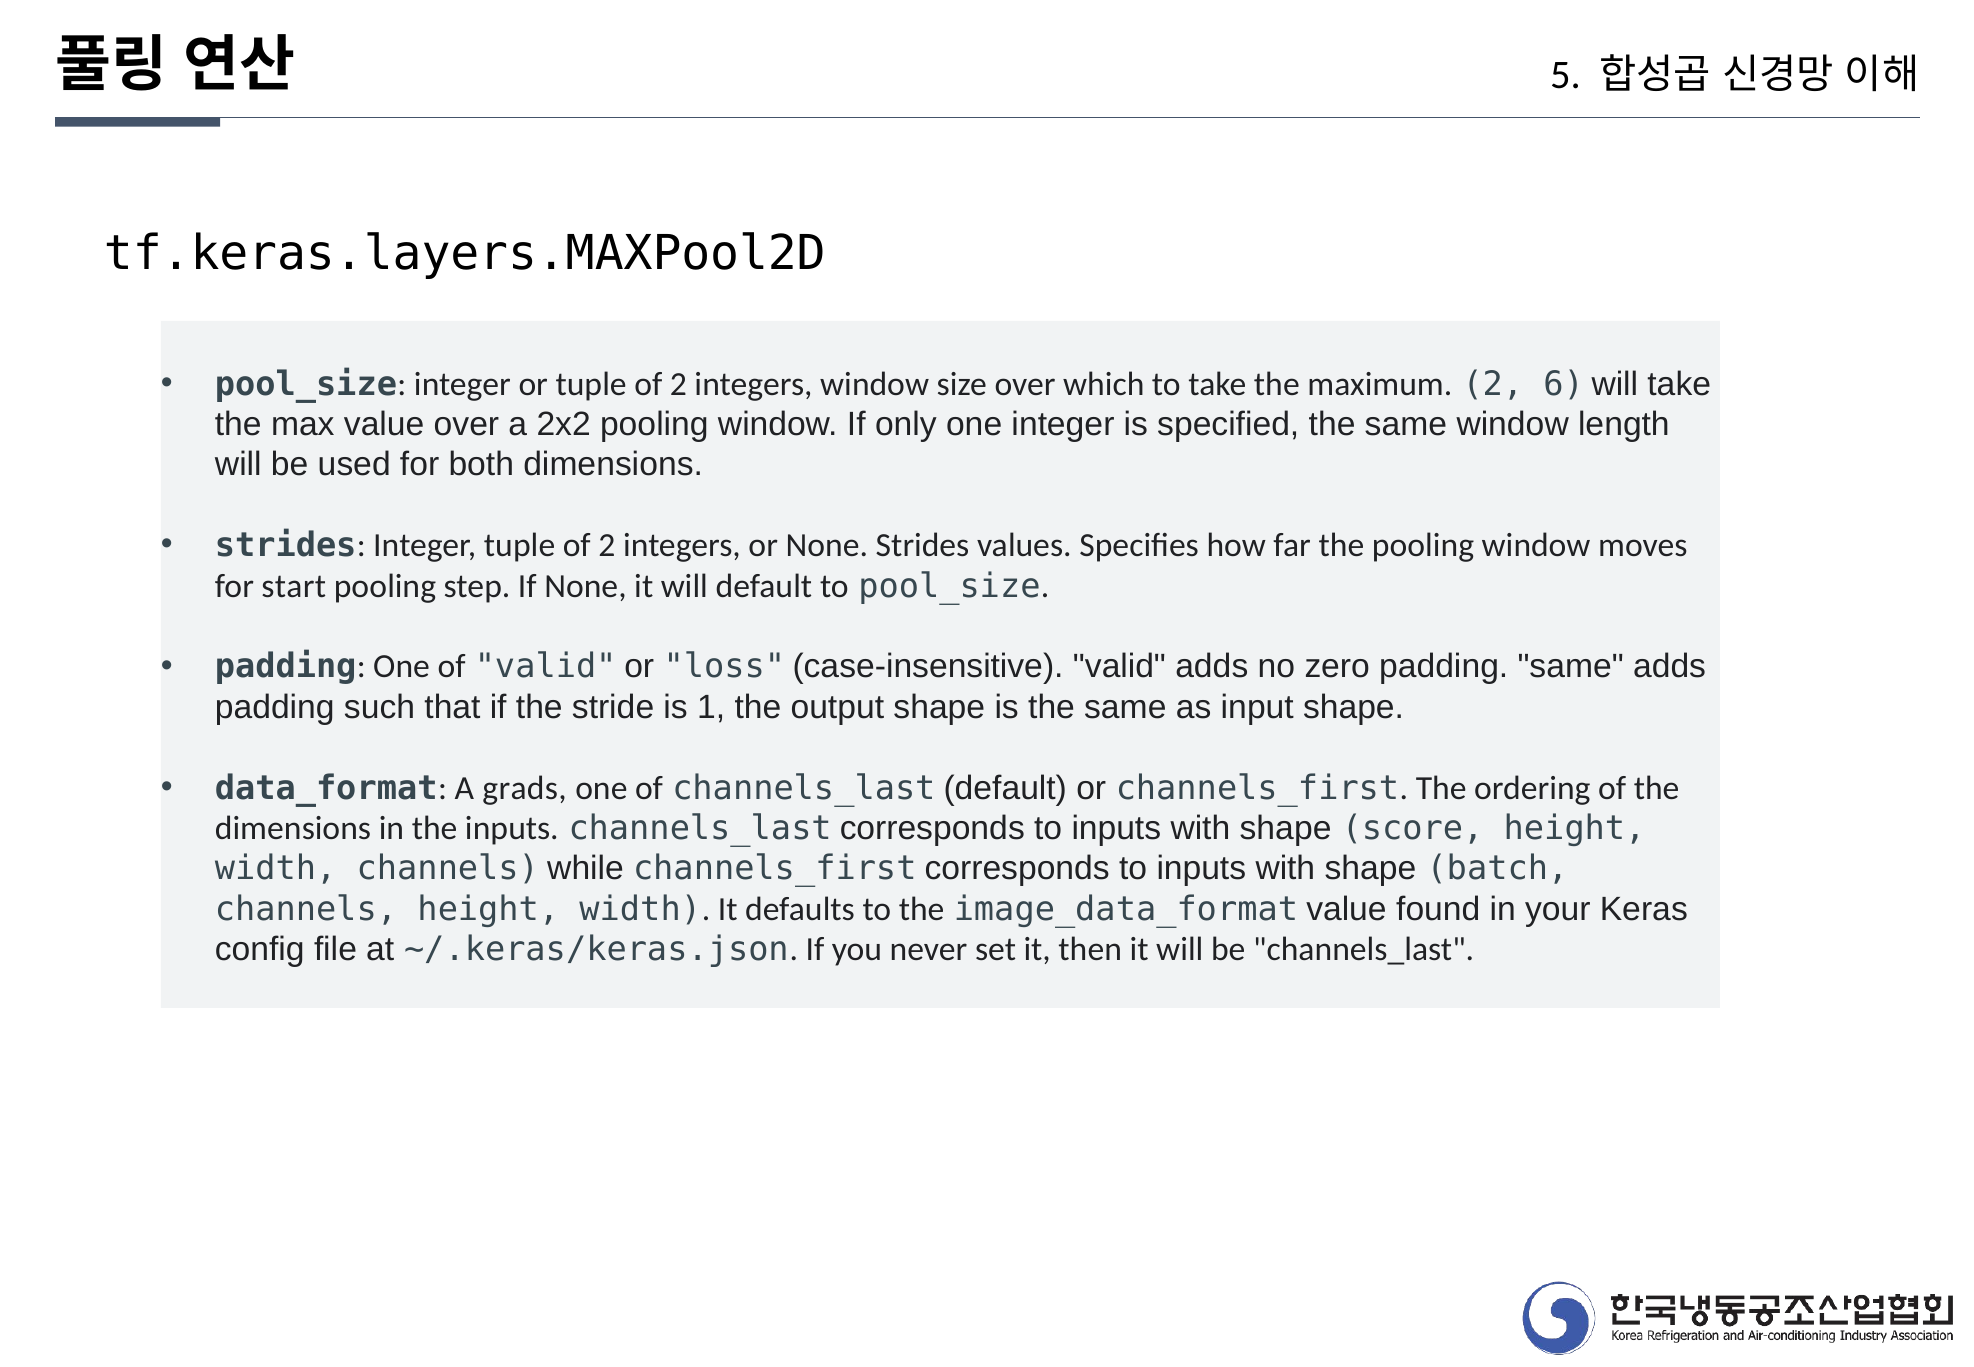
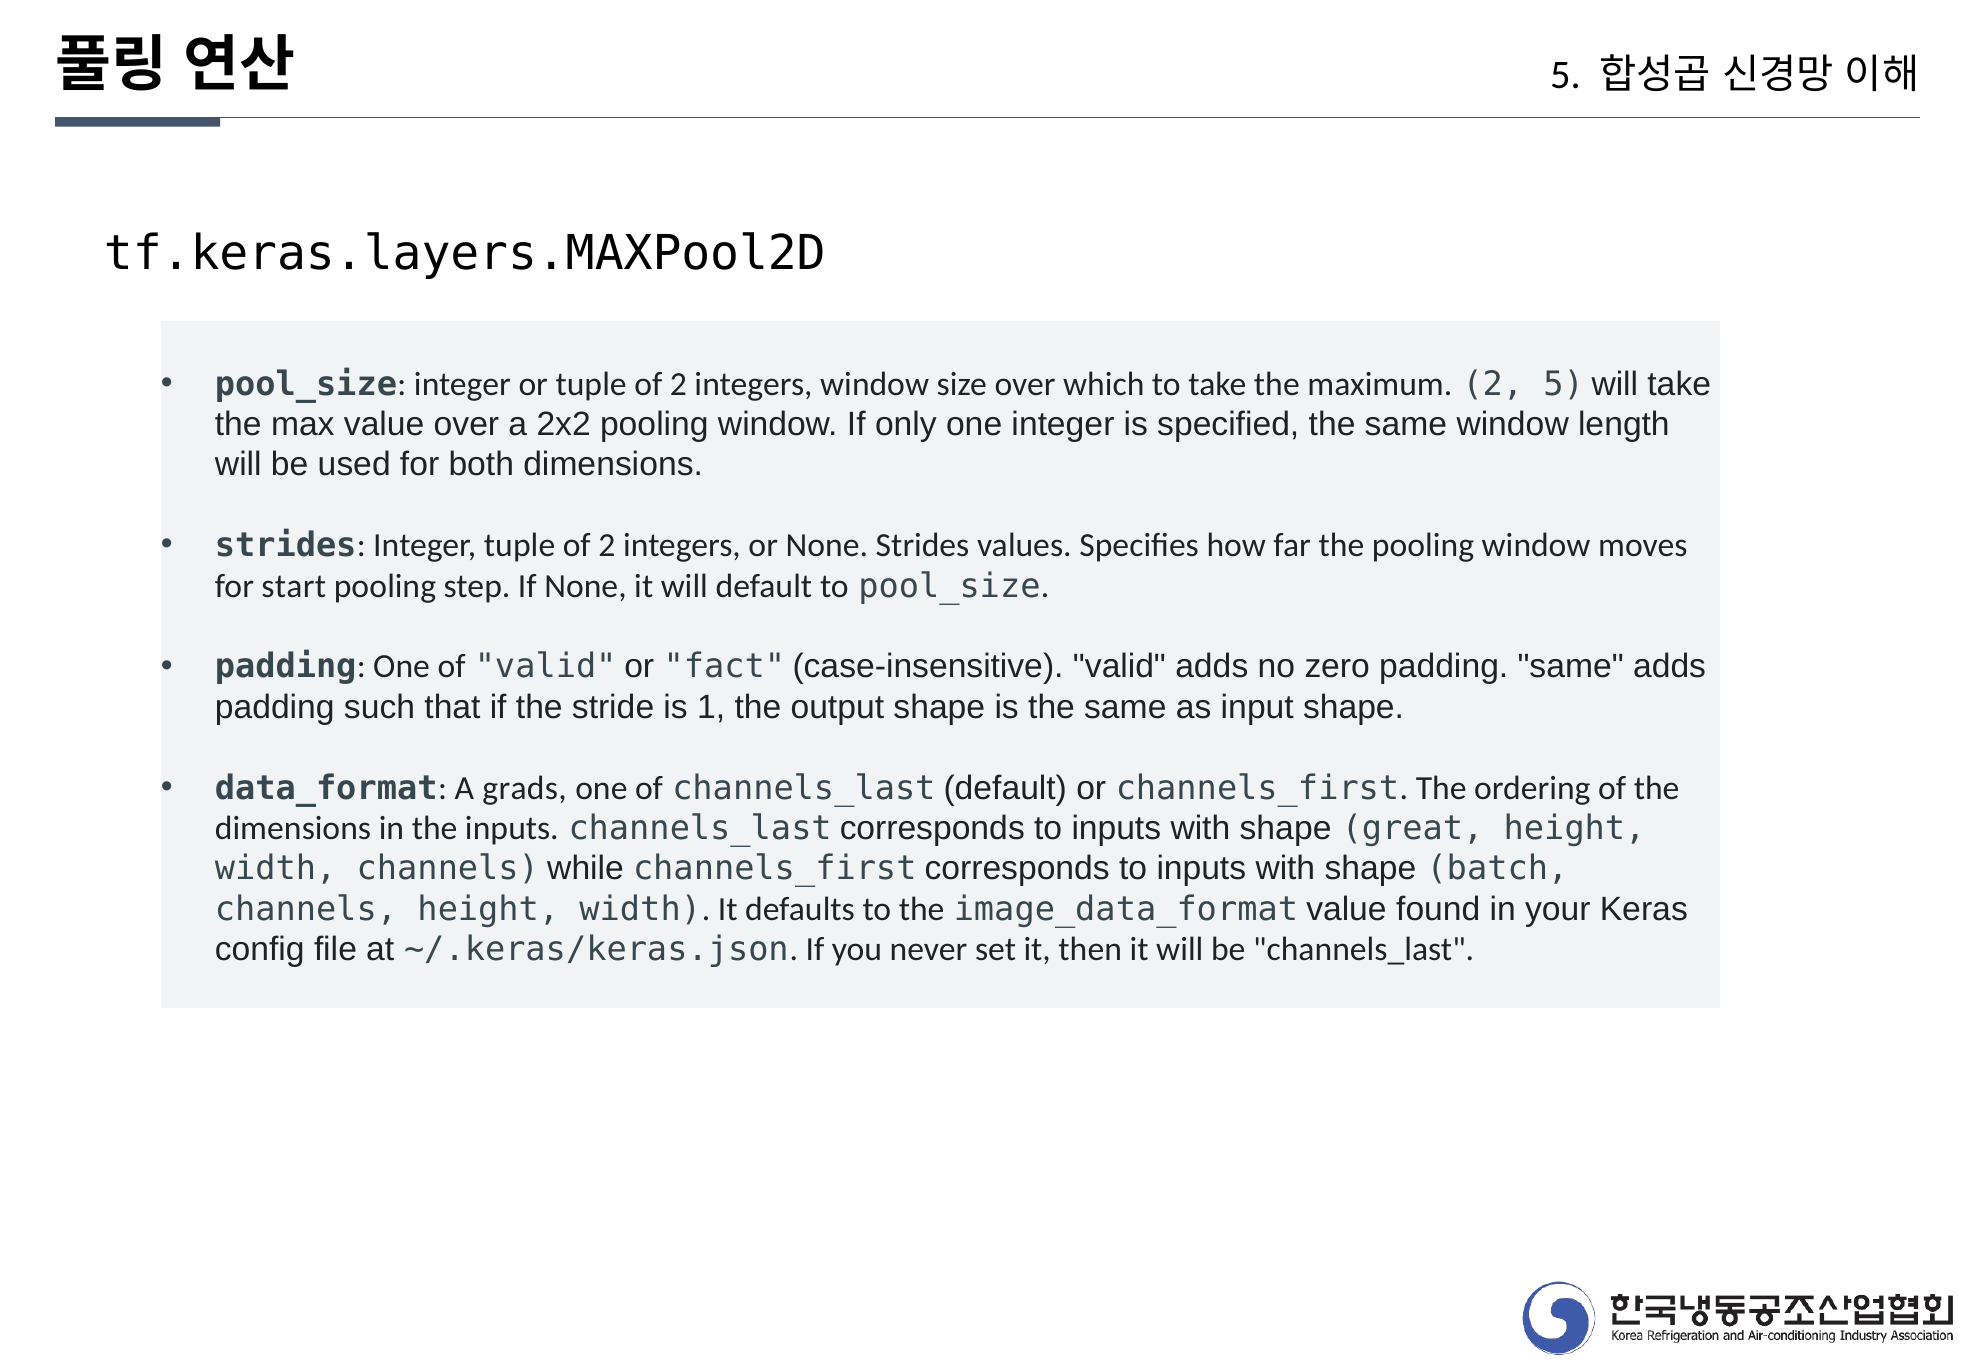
2 6: 6 -> 5 (1564, 384)
loss: loss -> fact (724, 667)
score: score -> great (1413, 828)
